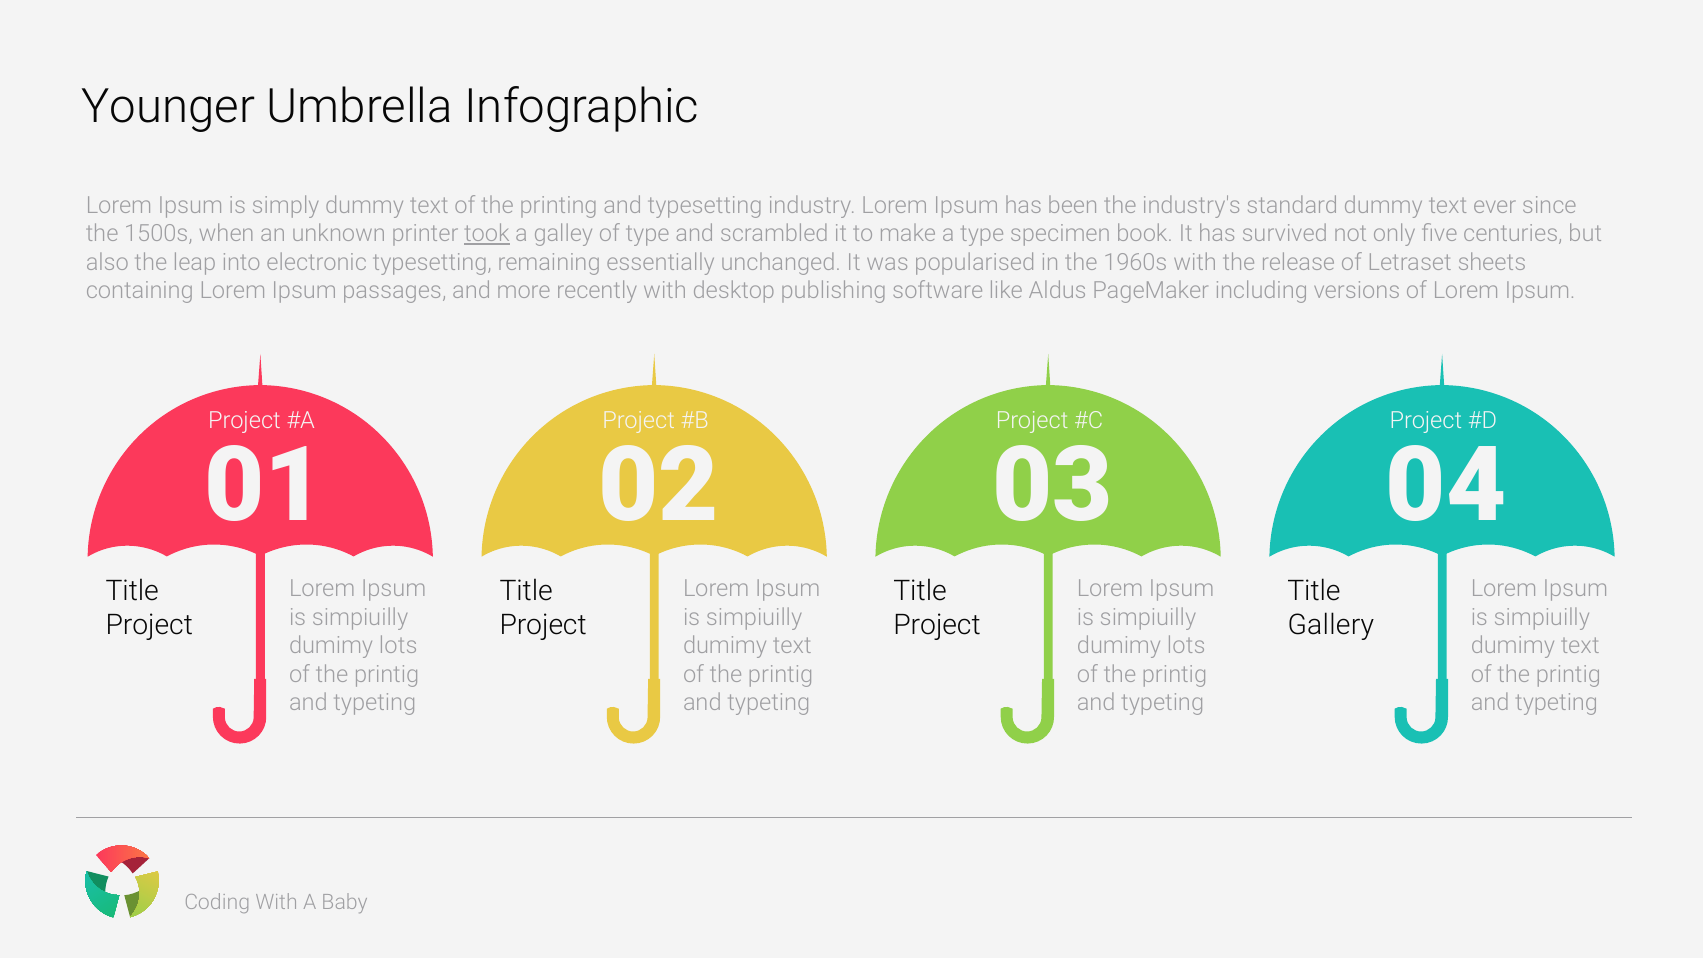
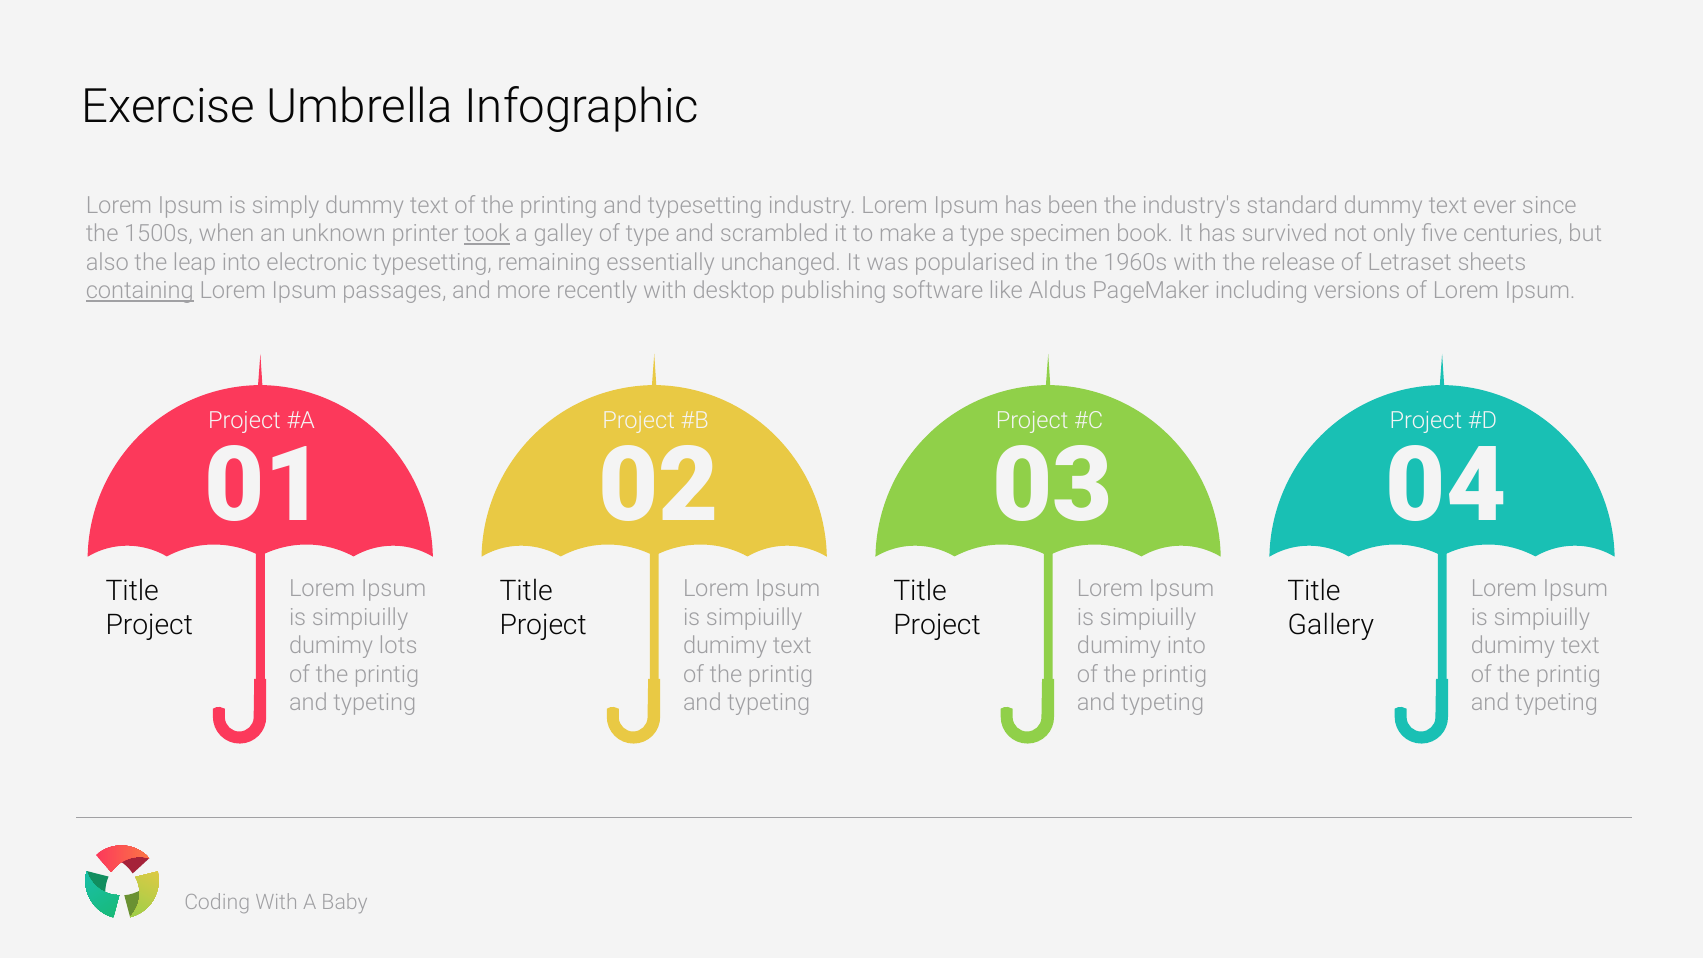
Younger: Younger -> Exercise (168, 107)
containing underline: none -> present (140, 291)
lots: lots -> into (1186, 646)
